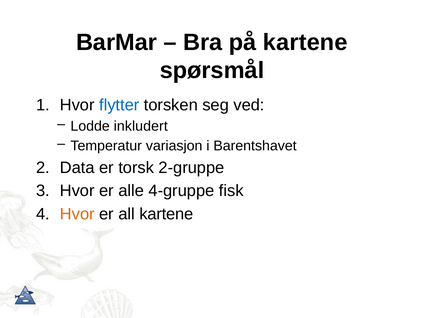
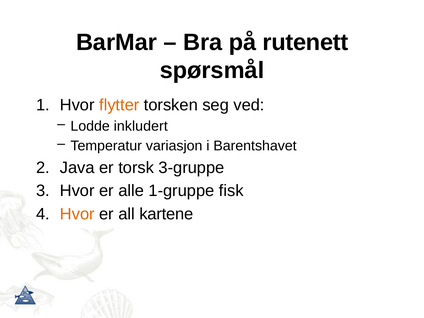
på kartene: kartene -> rutenett (305, 42)
flytter colour: blue -> orange (119, 105)
Data: Data -> Java (77, 168)
2-gruppe: 2-gruppe -> 3-gruppe (192, 168)
4-gruppe: 4-gruppe -> 1-gruppe (181, 191)
